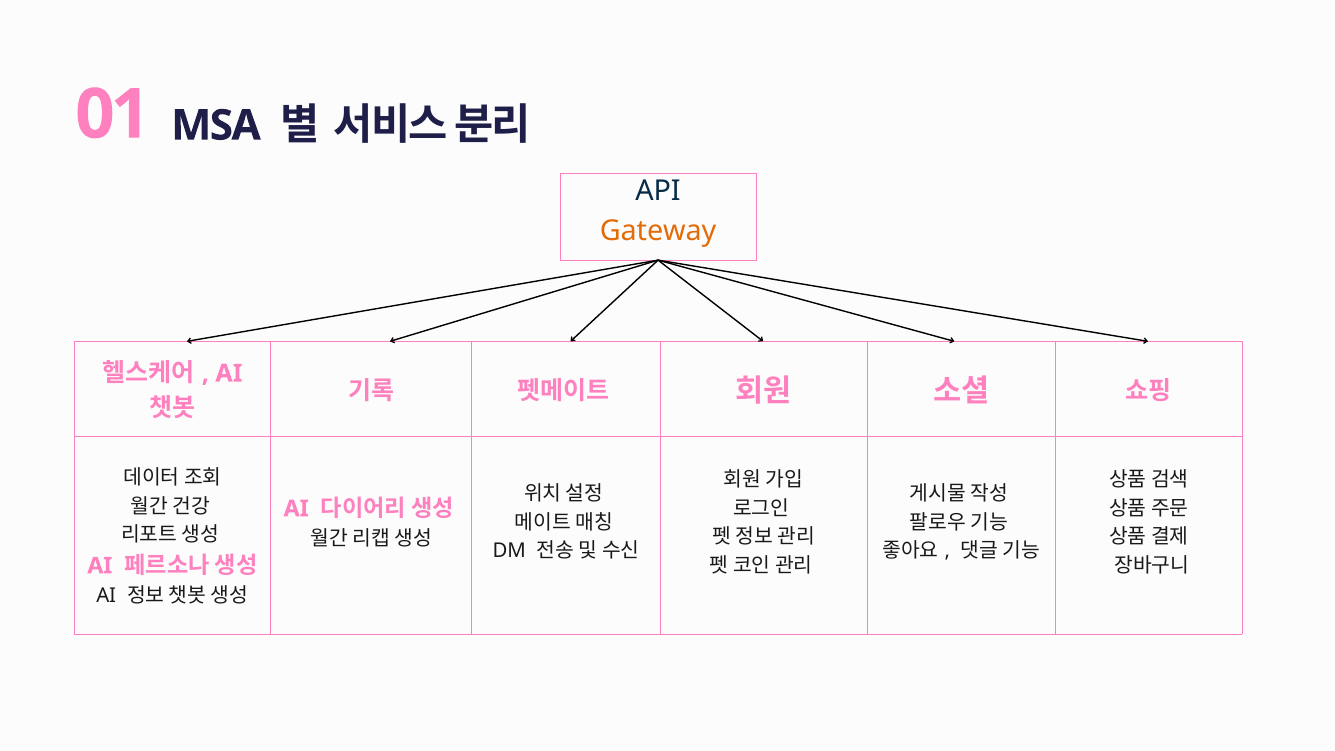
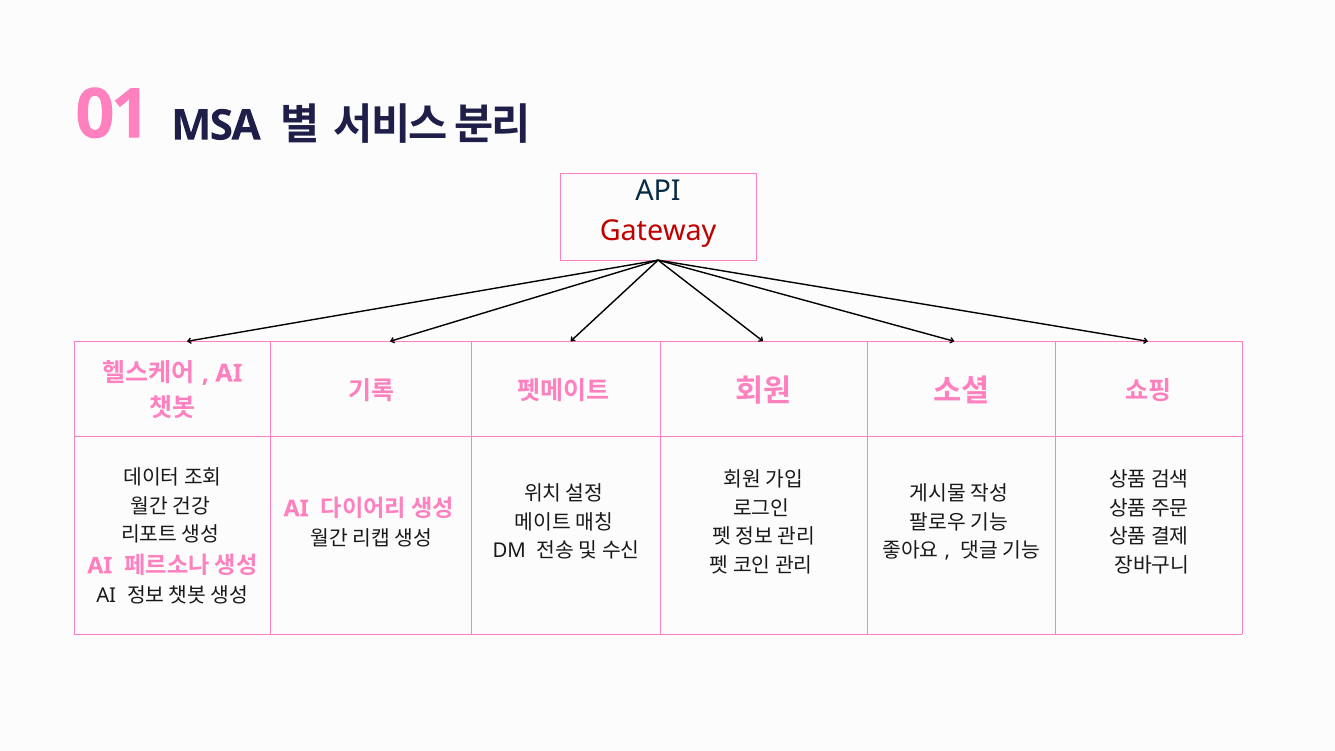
Gateway colour: orange -> red (658, 231)
